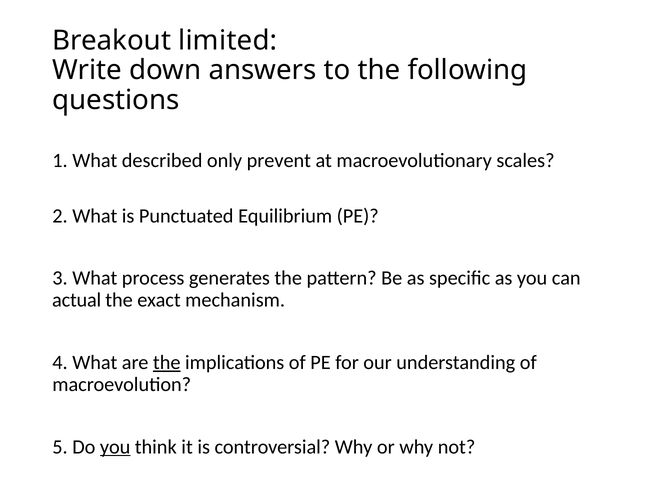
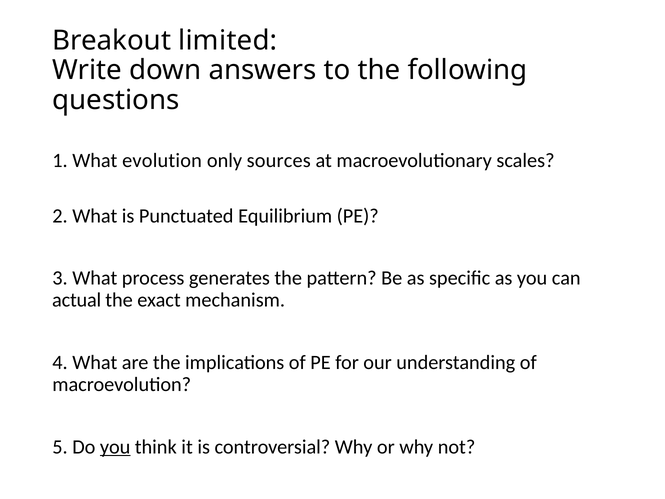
described: described -> evolution (162, 160)
prevent: prevent -> sources (279, 160)
the underline: present -> none (167, 362)
